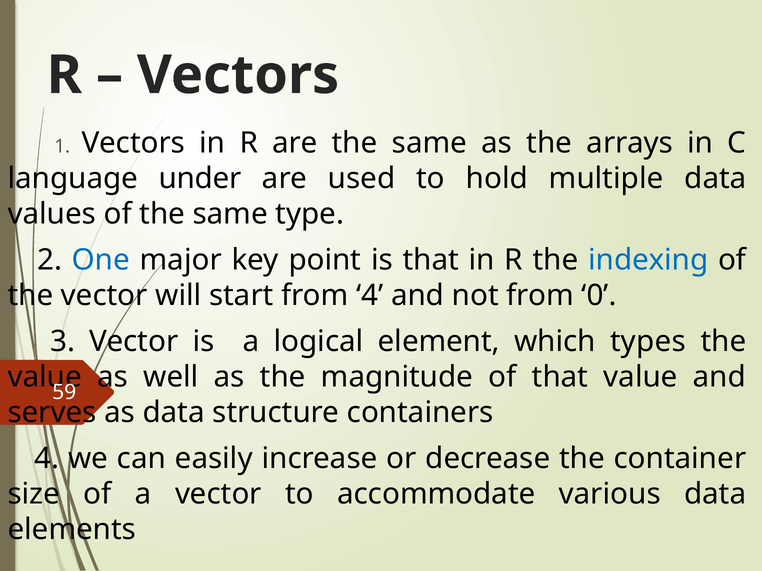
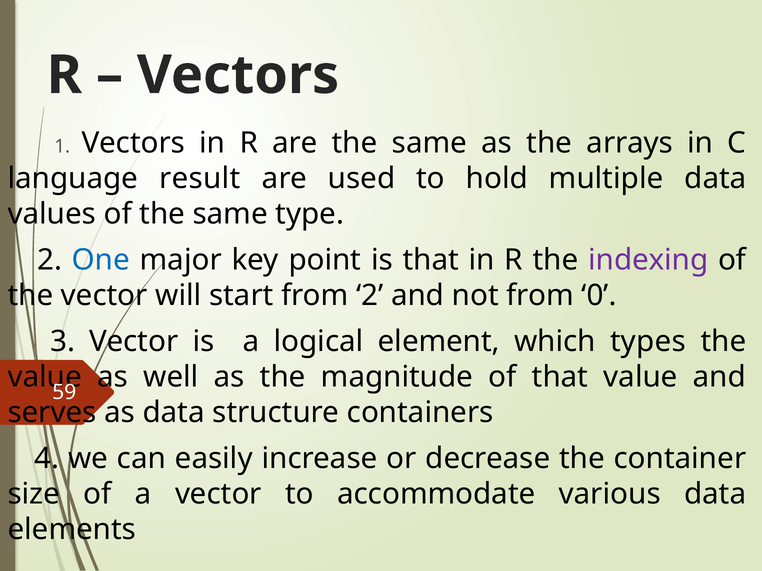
under: under -> result (200, 179)
indexing colour: blue -> purple (648, 260)
from 4: 4 -> 2 (370, 296)
